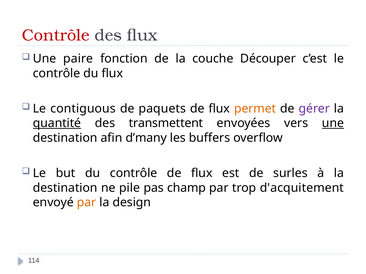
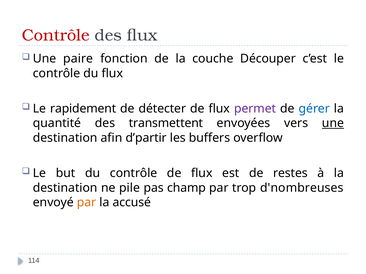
contiguous: contiguous -> rapidement (83, 109)
paquets: paquets -> détecter (162, 109)
permet colour: orange -> purple (255, 109)
gérer colour: purple -> blue (314, 109)
quantité underline: present -> none (57, 123)
d’many: d’many -> d’partir (146, 138)
surles: surles -> restes (290, 173)
d'acquitement: d'acquitement -> d'nombreuses (302, 188)
design: design -> accusé (132, 203)
